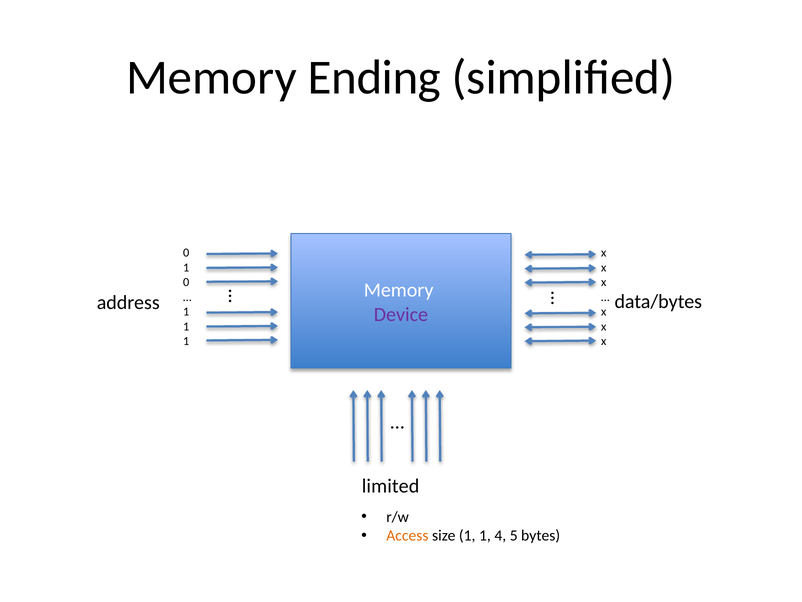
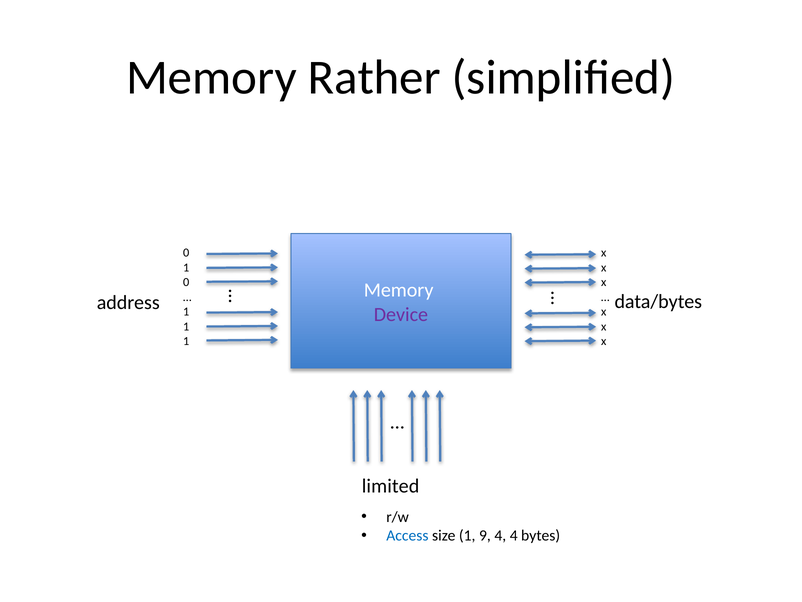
Ending: Ending -> Rather (374, 78)
Access colour: orange -> blue (407, 535)
size 1 1: 1 -> 9 (485, 535)
4 5: 5 -> 4 (514, 535)
